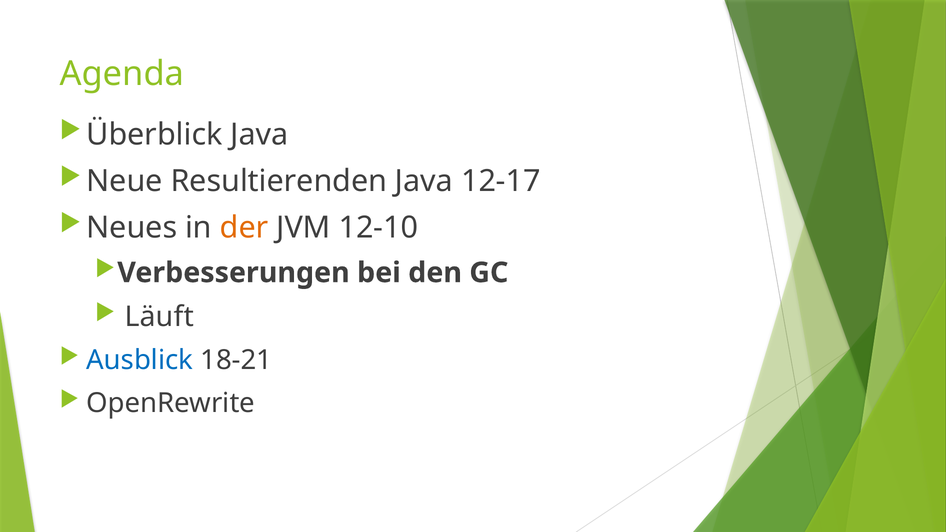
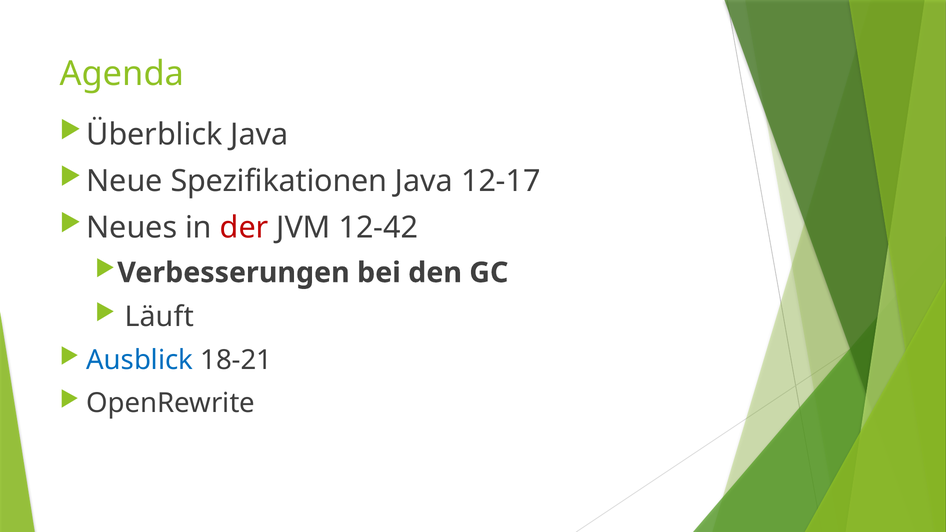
Resultierenden: Resultierenden -> Spezifikationen (279, 181)
der colour: orange -> red (244, 228)
12-10: 12-10 -> 12-42 (378, 228)
